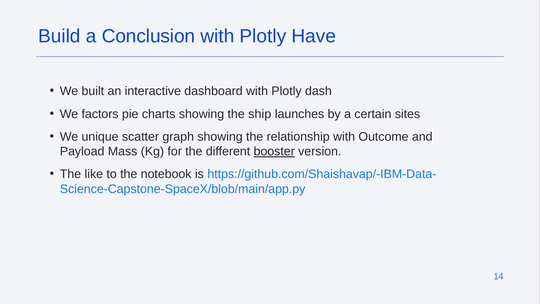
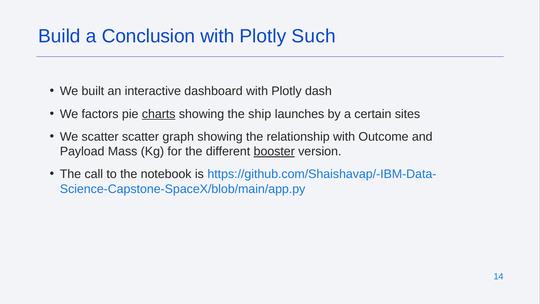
Have: Have -> Such (314, 36)
charts underline: none -> present (159, 114)
We unique: unique -> scatter (100, 137)
like: like -> call (94, 174)
